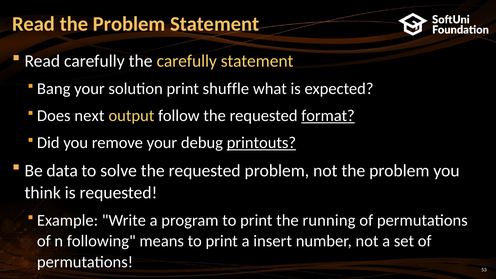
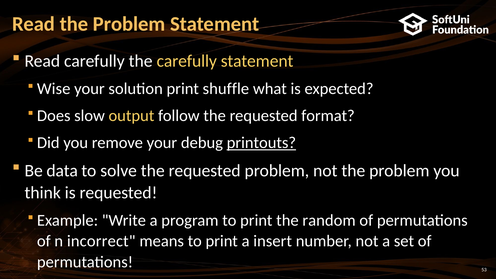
Bang: Bang -> Wise (54, 89)
next: next -> slow (90, 116)
format underline: present -> none (328, 116)
running: running -> random (329, 220)
following: following -> incorrect (101, 241)
